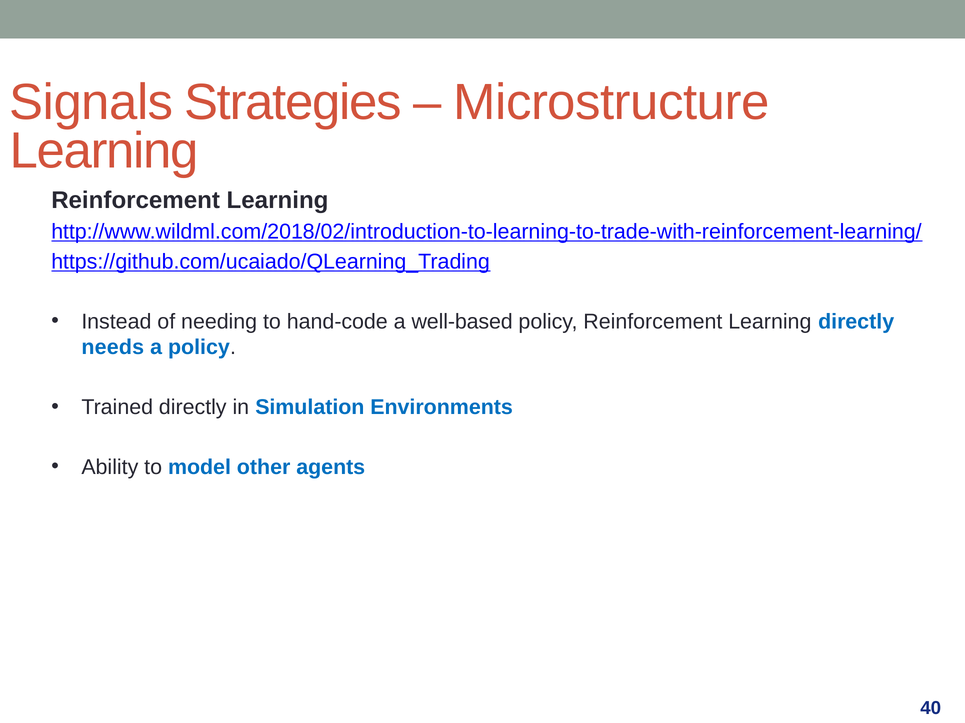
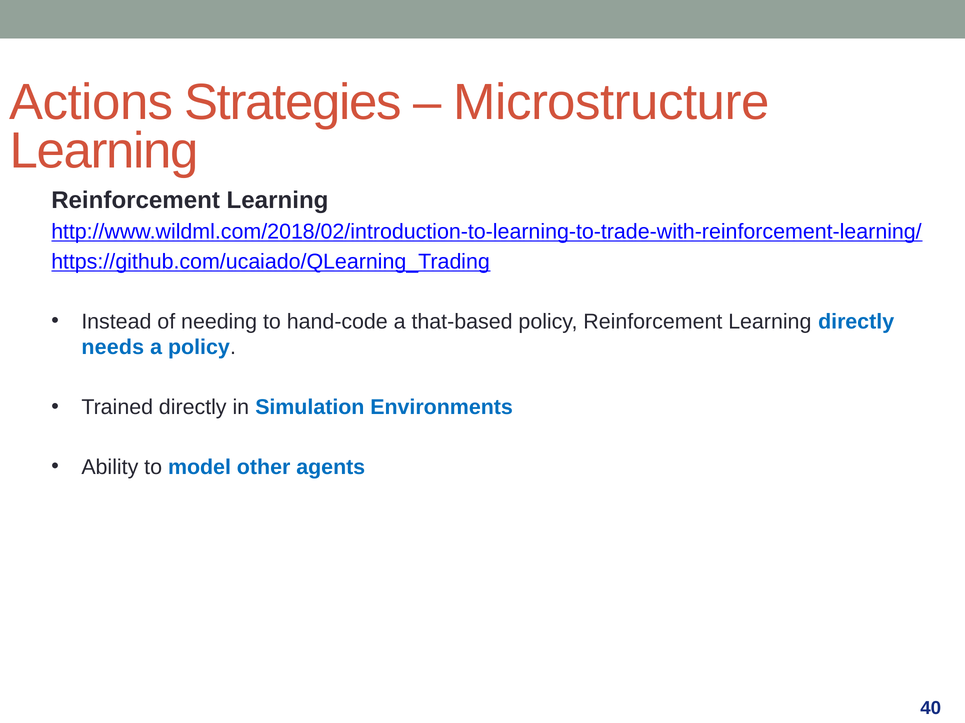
Signals: Signals -> Actions (91, 102)
well-based: well-based -> that-based (462, 322)
